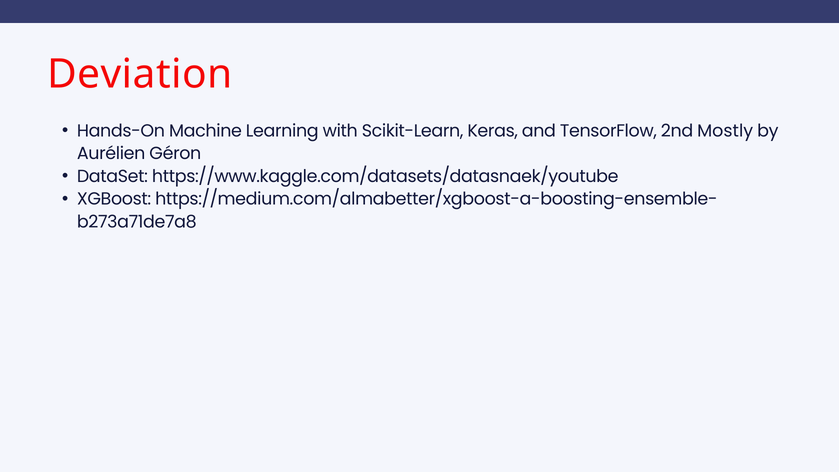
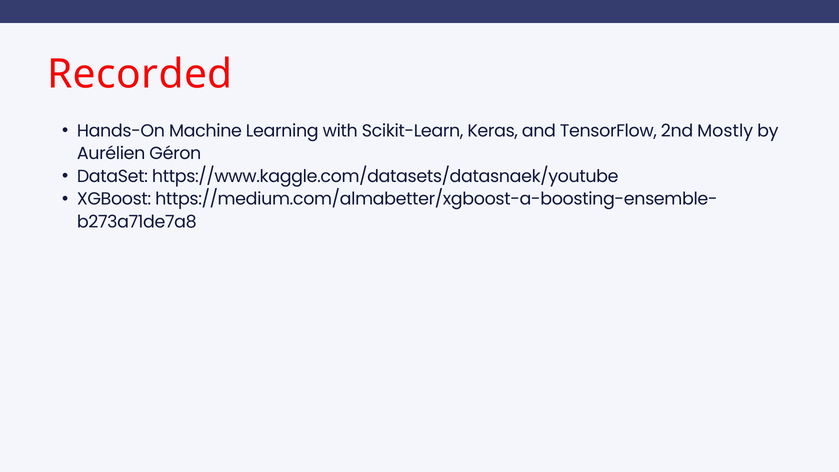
Deviation: Deviation -> Recorded (140, 75)
